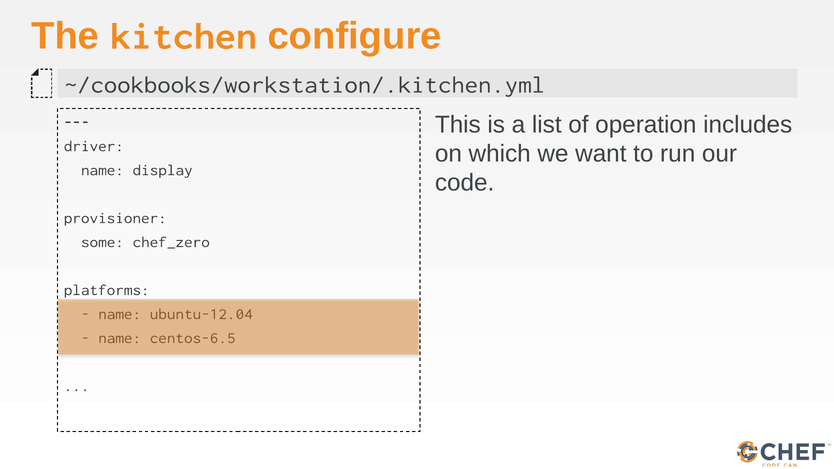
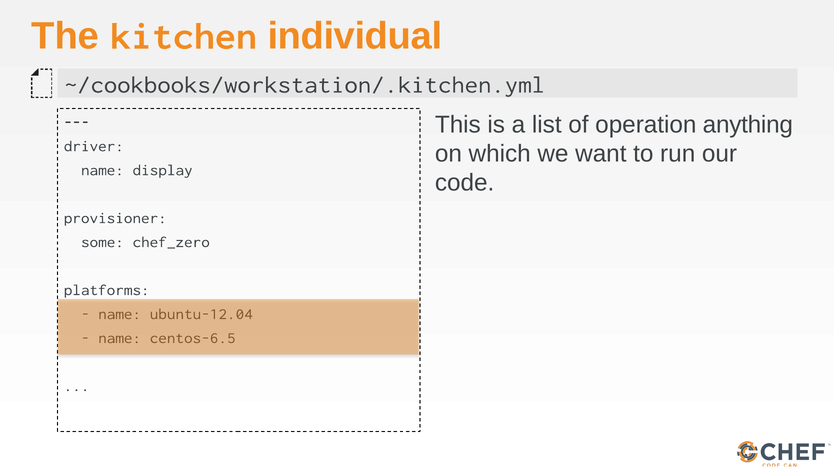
configure: configure -> individual (355, 36)
includes: includes -> anything (748, 125)
